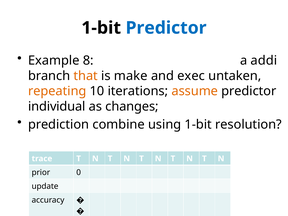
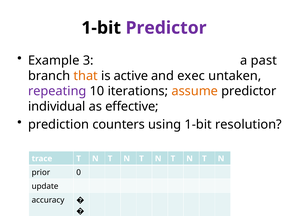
Predictor colour: blue -> purple (166, 28)
8: 8 -> 3 (88, 60)
addi: addi -> past (264, 60)
make: make -> active (131, 76)
repeating colour: orange -> purple (57, 91)
changes: changes -> effective (132, 107)
combine: combine -> counters (119, 124)
